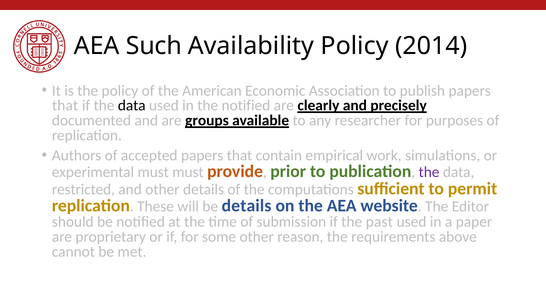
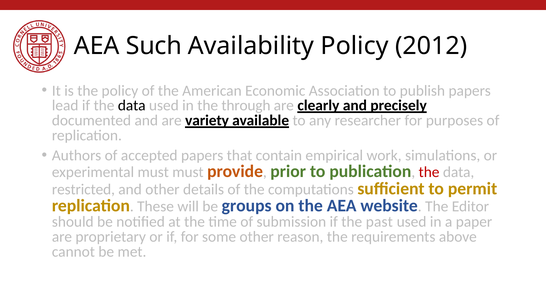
2014: 2014 -> 2012 (431, 46)
that: that -> lead (65, 106)
the notified: notified -> through (246, 106)
groups: groups -> variety (207, 121)
the colour: purple -> red (429, 172)
be details: details -> groups (247, 206)
